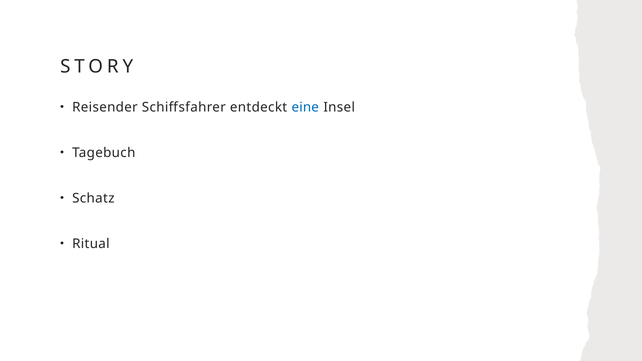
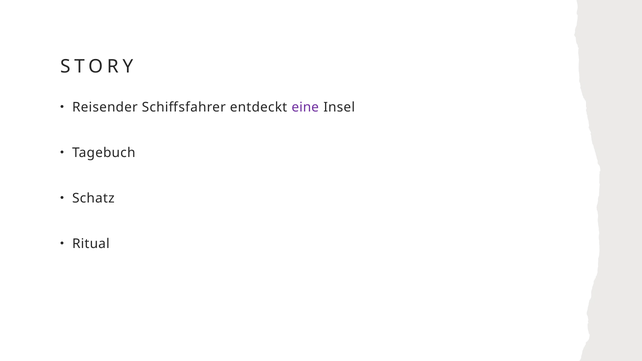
eine colour: blue -> purple (305, 108)
